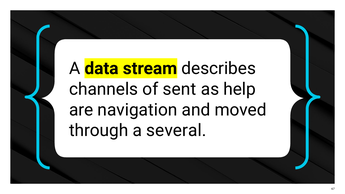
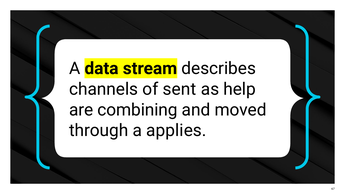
navigation: navigation -> combining (137, 110)
several: several -> applies (176, 131)
